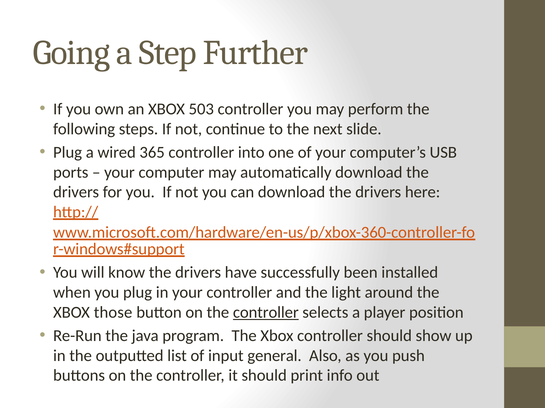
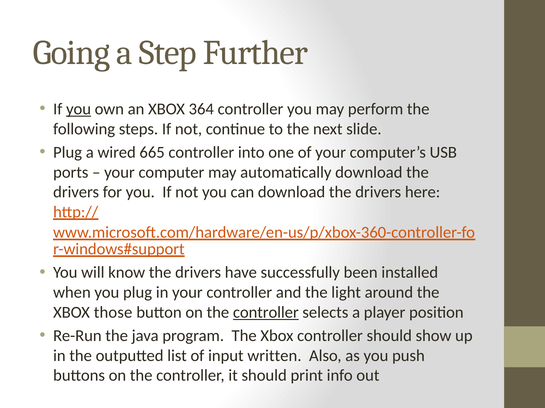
you underline: none -> present (79, 109)
503: 503 -> 364 (201, 109)
365: 365 -> 665 (152, 153)
general: general -> written (274, 356)
